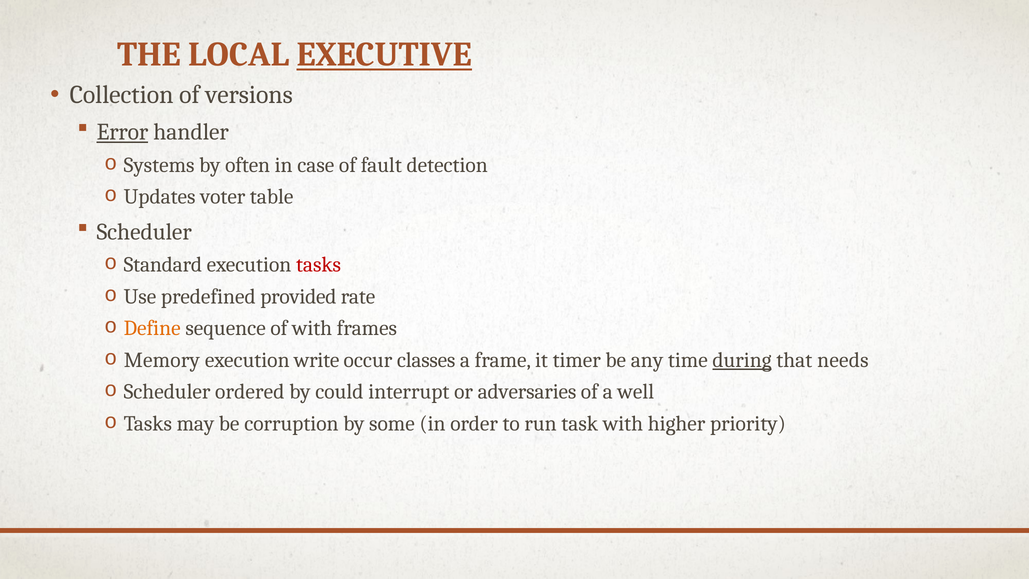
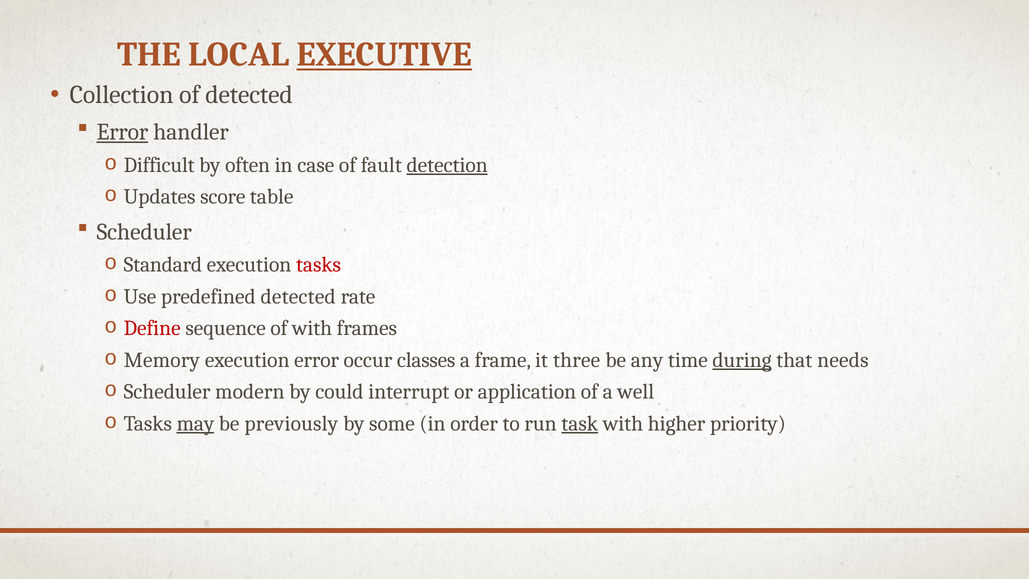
of versions: versions -> detected (249, 95)
Systems: Systems -> Difficult (159, 165)
detection underline: none -> present (447, 165)
voter: voter -> score (223, 197)
predefined provided: provided -> detected (298, 296)
Define colour: orange -> red (152, 328)
execution write: write -> error (317, 360)
timer: timer -> three (577, 360)
ordered: ordered -> modern (250, 392)
adversaries: adversaries -> application (527, 392)
may underline: none -> present (195, 423)
corruption: corruption -> previously (291, 423)
task underline: none -> present (580, 423)
